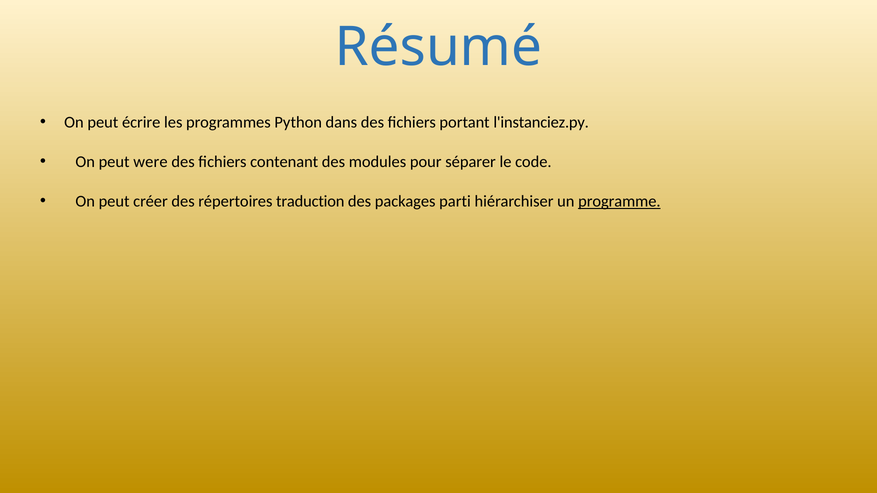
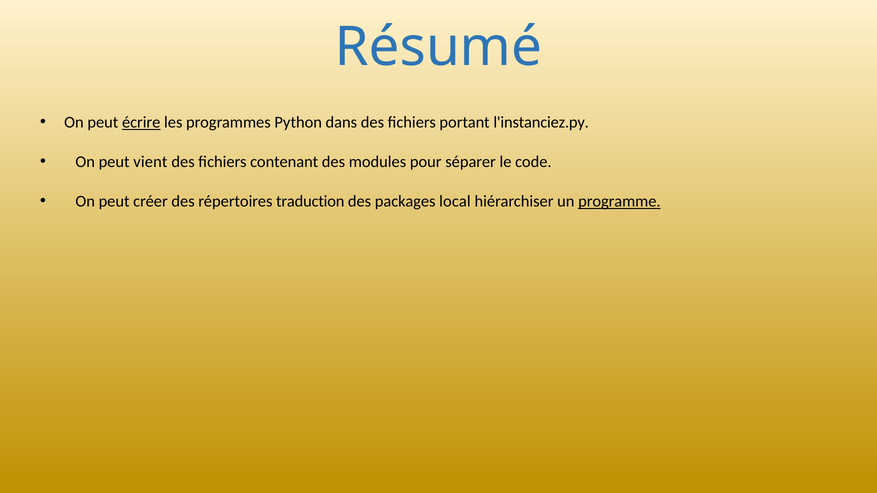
écrire underline: none -> present (141, 122)
were: were -> vient (150, 162)
parti: parti -> local (455, 201)
